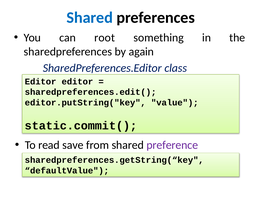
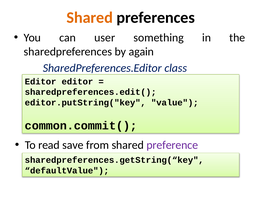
Shared colour: blue -> orange (90, 18)
root: root -> user (105, 38)
static.commit(: static.commit( -> common.commit( (81, 126)
